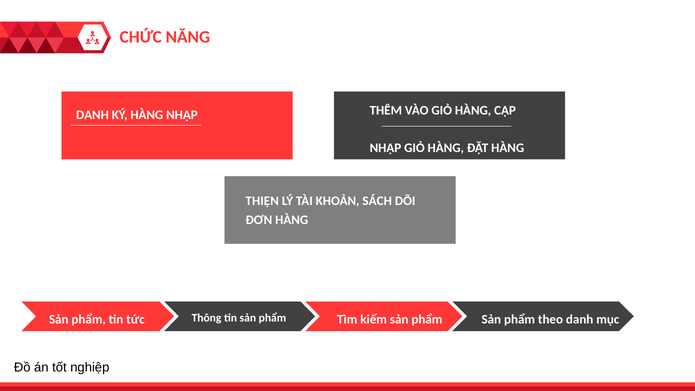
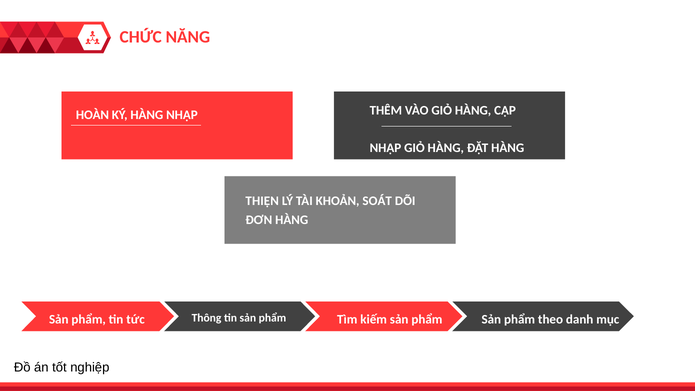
DANH: DANH -> HOÀN (93, 115)
SÁCH: SÁCH -> SOÁT (377, 201)
